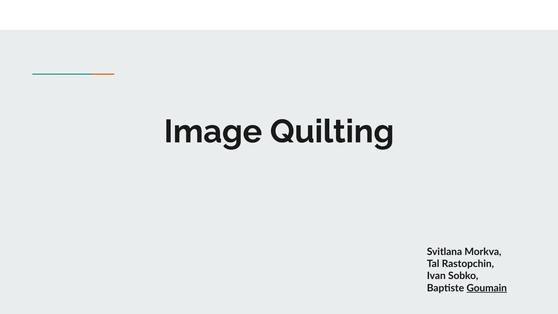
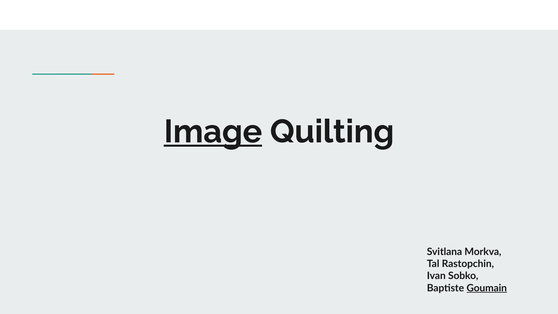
Image underline: none -> present (213, 132)
